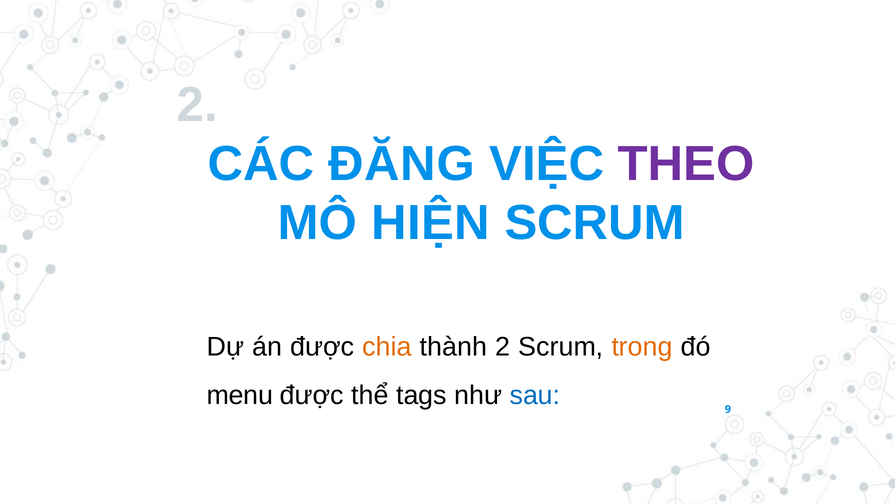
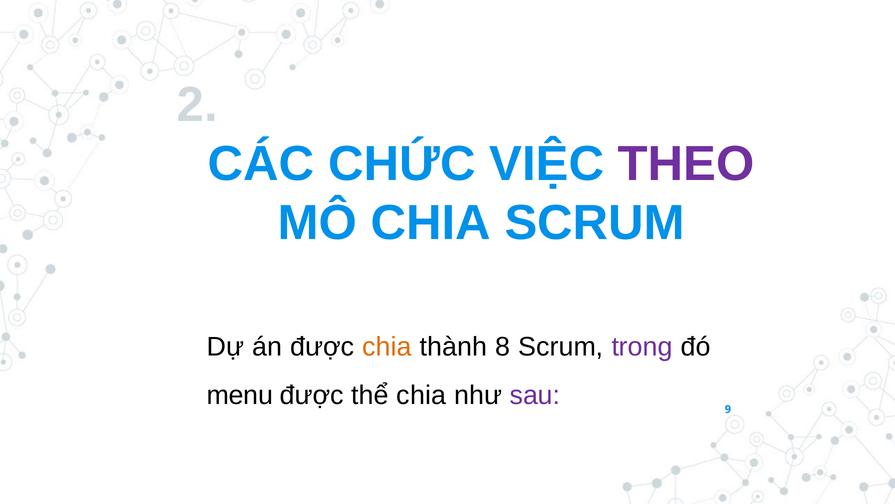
ĐĂNG: ĐĂNG -> CHỨC (402, 164)
MÔ HIỆN: HIỆN -> CHIA (431, 223)
thành 2: 2 -> 8 (503, 347)
trong colour: orange -> purple (642, 347)
thể tags: tags -> chia (421, 395)
sau colour: blue -> purple (535, 395)
